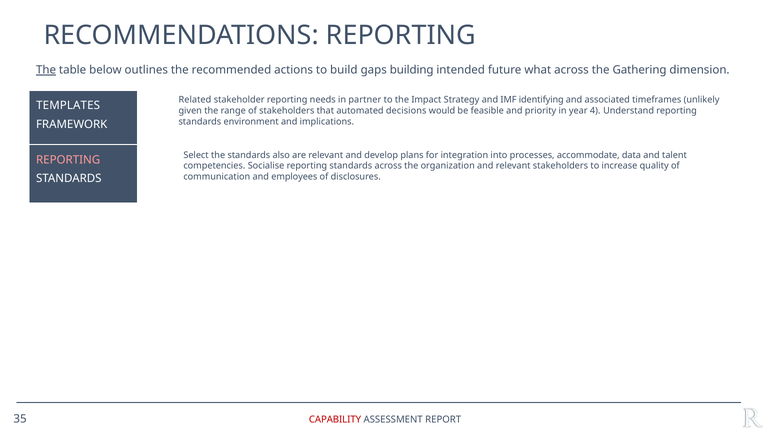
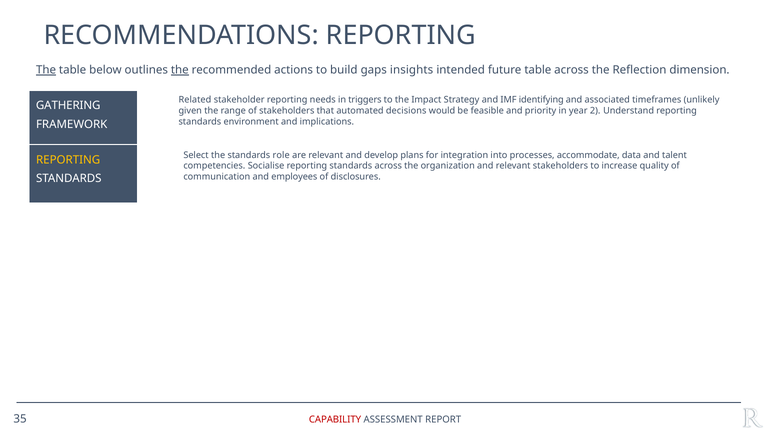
the underline: none -> present (180, 70)
building: building -> insights (412, 70)
future what: what -> table (538, 70)
Gathering: Gathering -> Reflection (639, 70)
partner: partner -> triggers (365, 100)
TEMPLATES: TEMPLATES -> GATHERING (68, 106)
4: 4 -> 2 (595, 111)
also: also -> role (281, 155)
REPORTING colour: pink -> yellow (68, 160)
